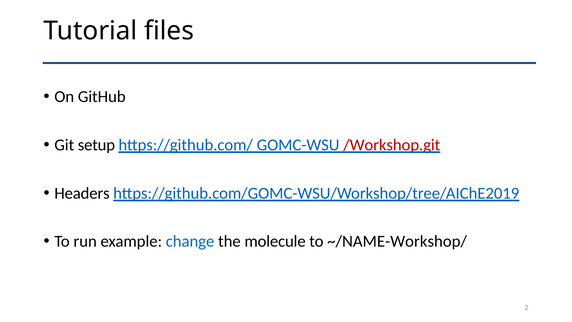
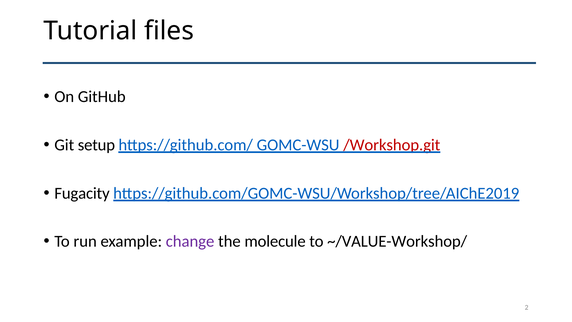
Headers: Headers -> Fugacity (82, 193)
change colour: blue -> purple (190, 241)
~/NAME-Workshop/: ~/NAME-Workshop/ -> ~/VALUE-Workshop/ (397, 241)
